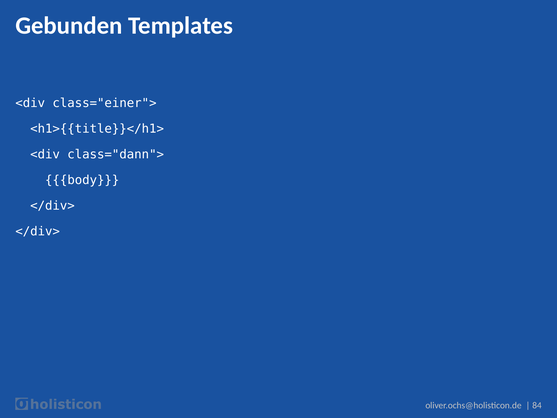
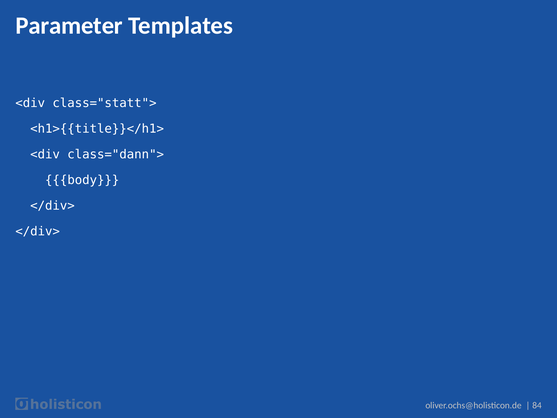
Gebunden: Gebunden -> Parameter (69, 26)
class="einer">: class="einer"> -> class="statt"> (104, 103)
